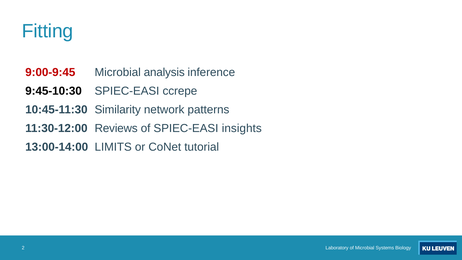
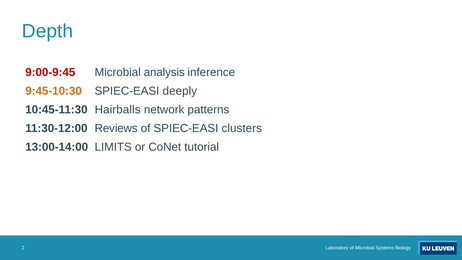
Fitting: Fitting -> Depth (47, 31)
9:45-10:30 colour: black -> orange (54, 91)
ccrepe: ccrepe -> deeply (180, 91)
Similarity: Similarity -> Hairballs (118, 110)
insights: insights -> clusters (242, 128)
